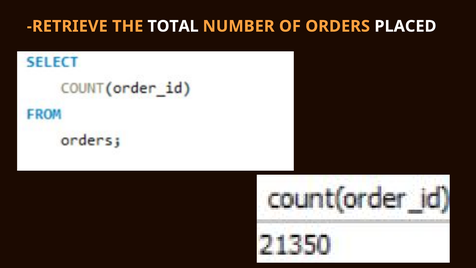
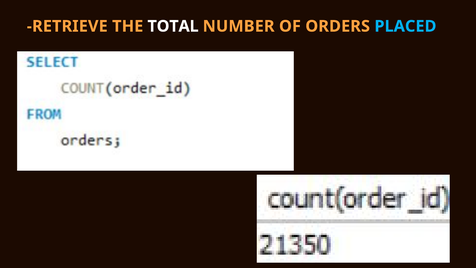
PLACED colour: white -> light blue (405, 26)
